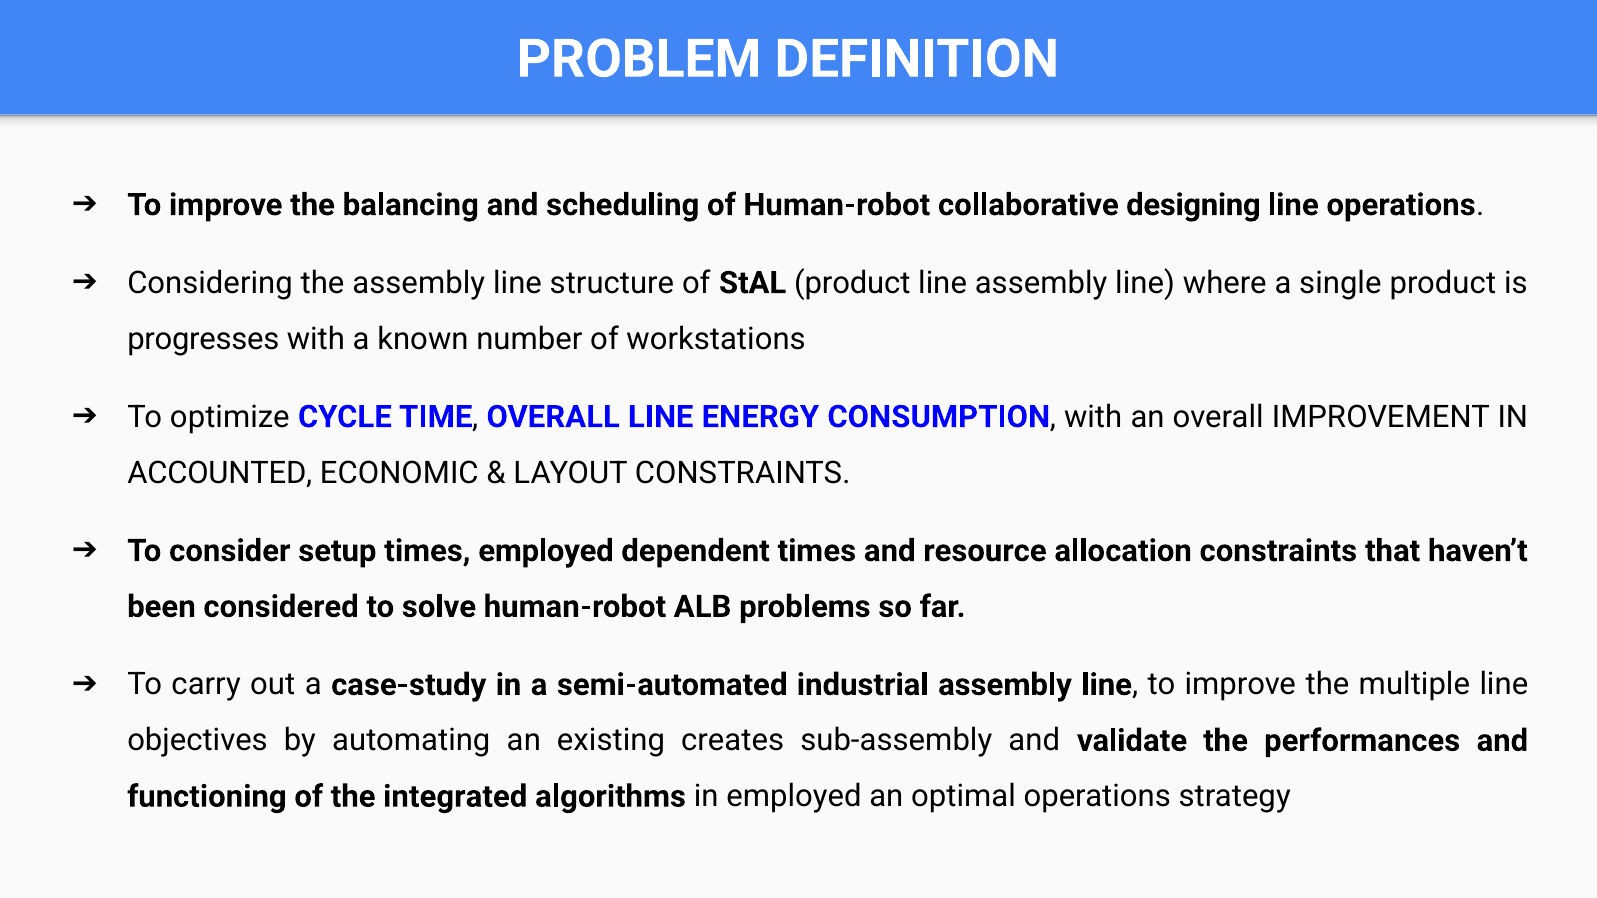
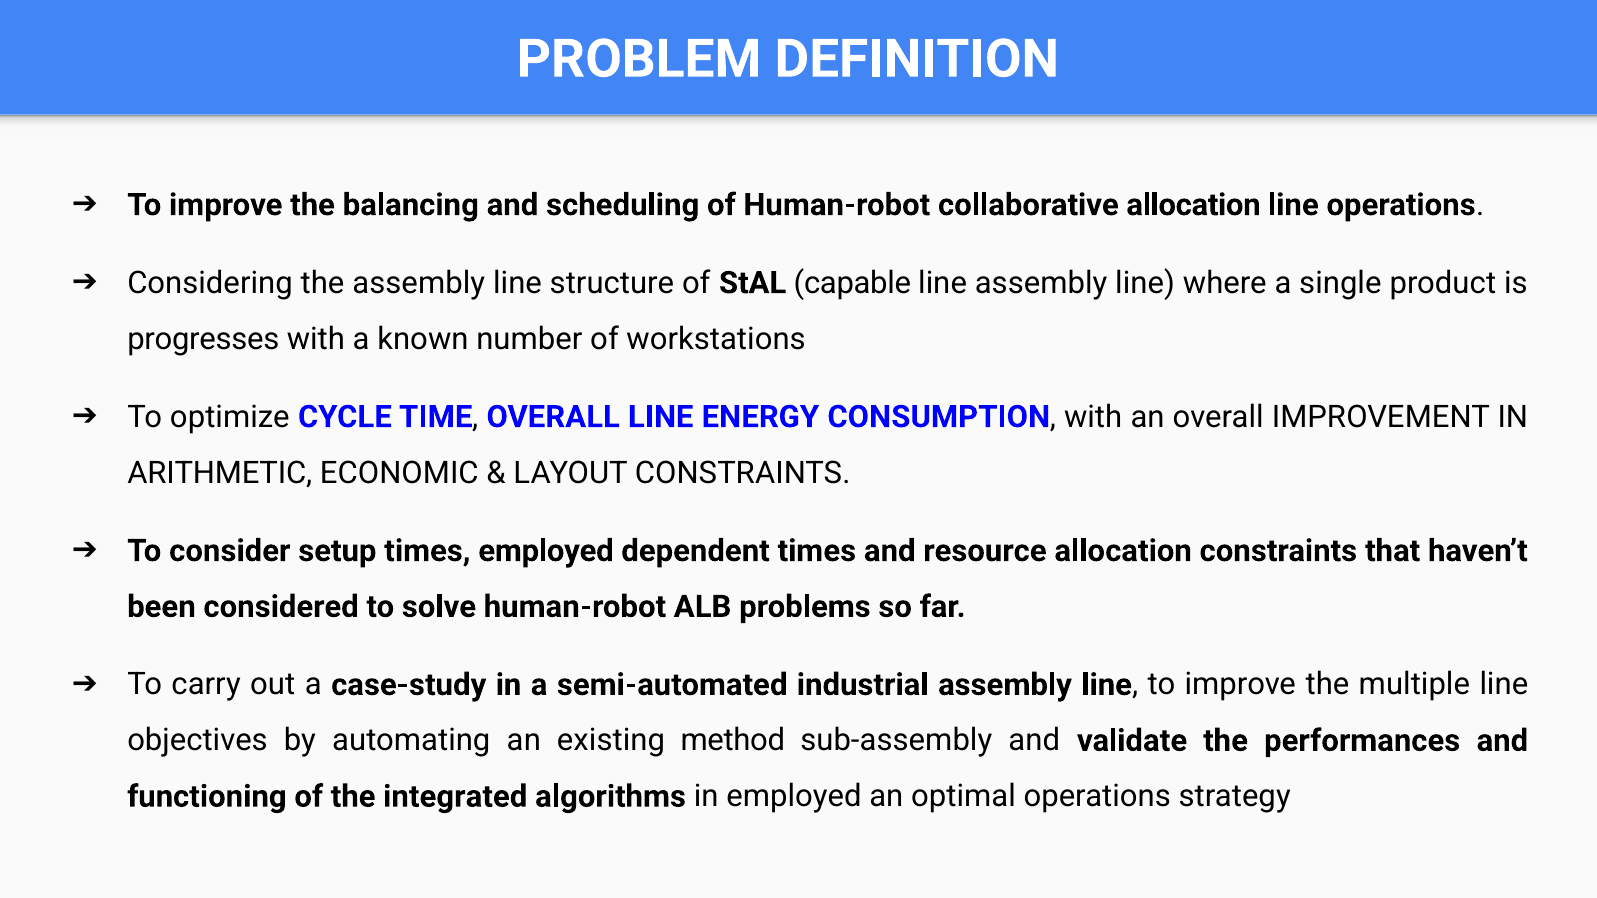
collaborative designing: designing -> allocation (1193, 205)
StAL product: product -> capable (852, 283)
ACCOUNTED: ACCOUNTED -> ARITHMETIC (220, 473)
creates: creates -> method (733, 741)
